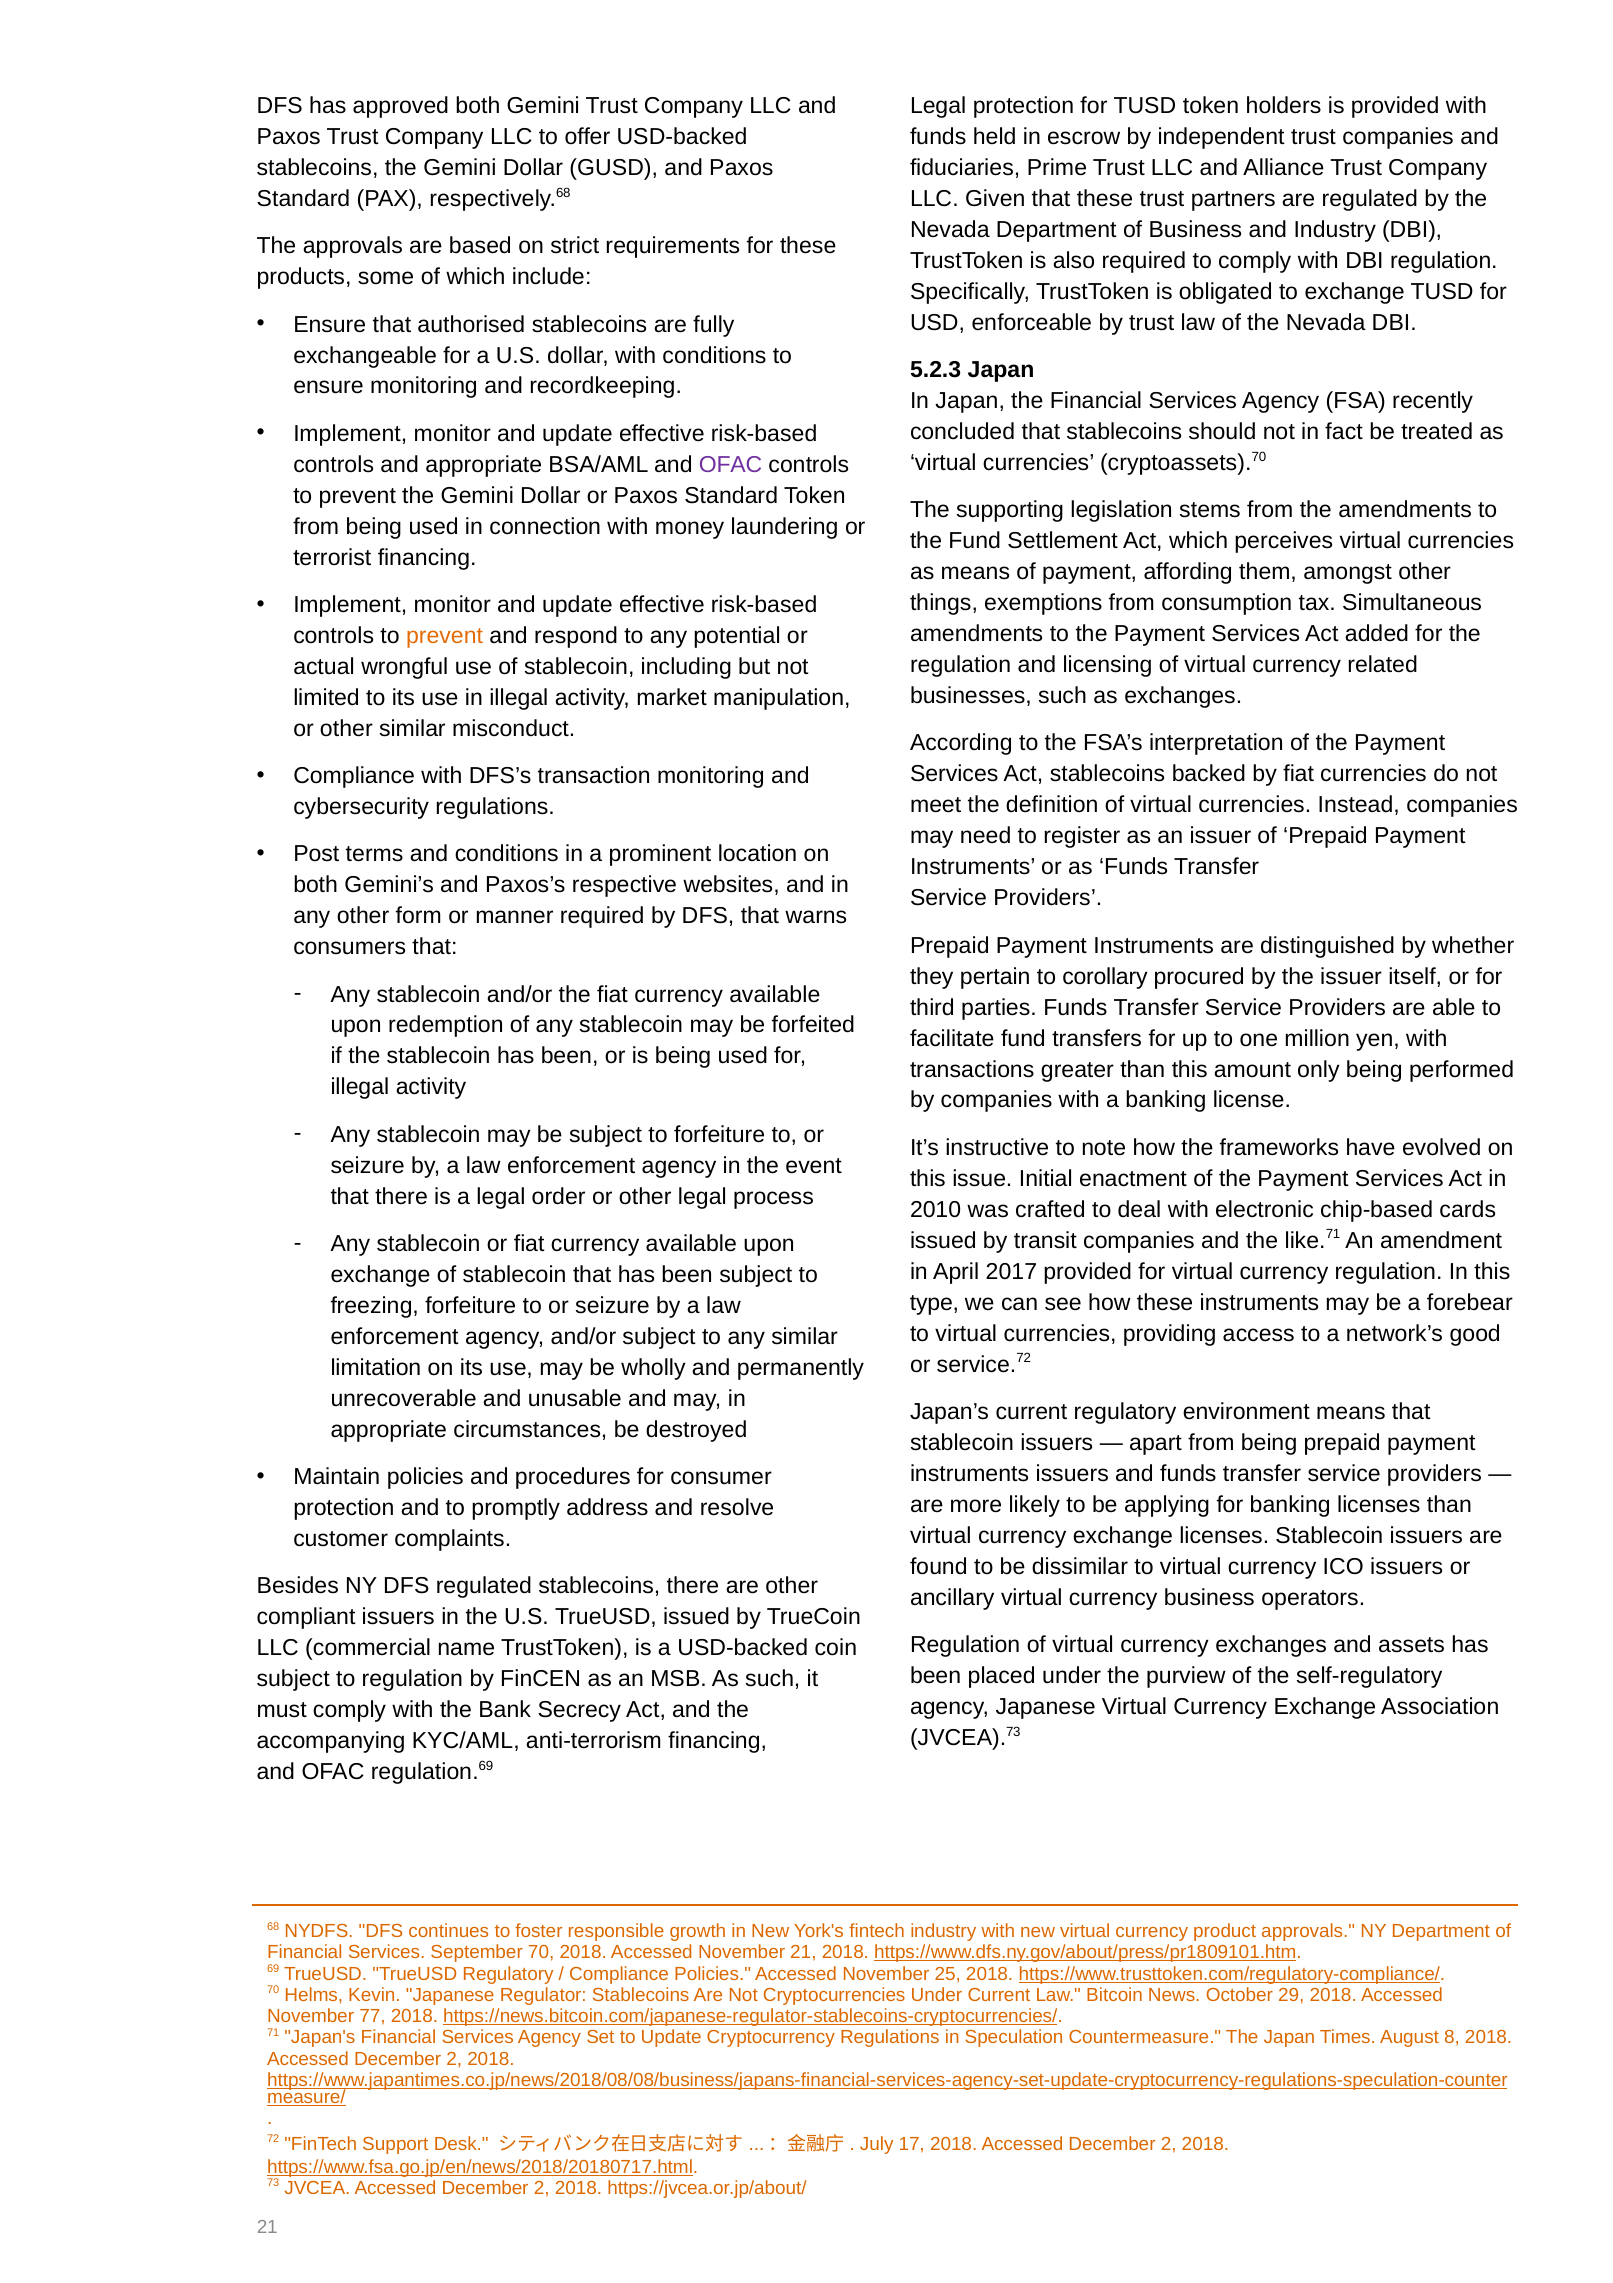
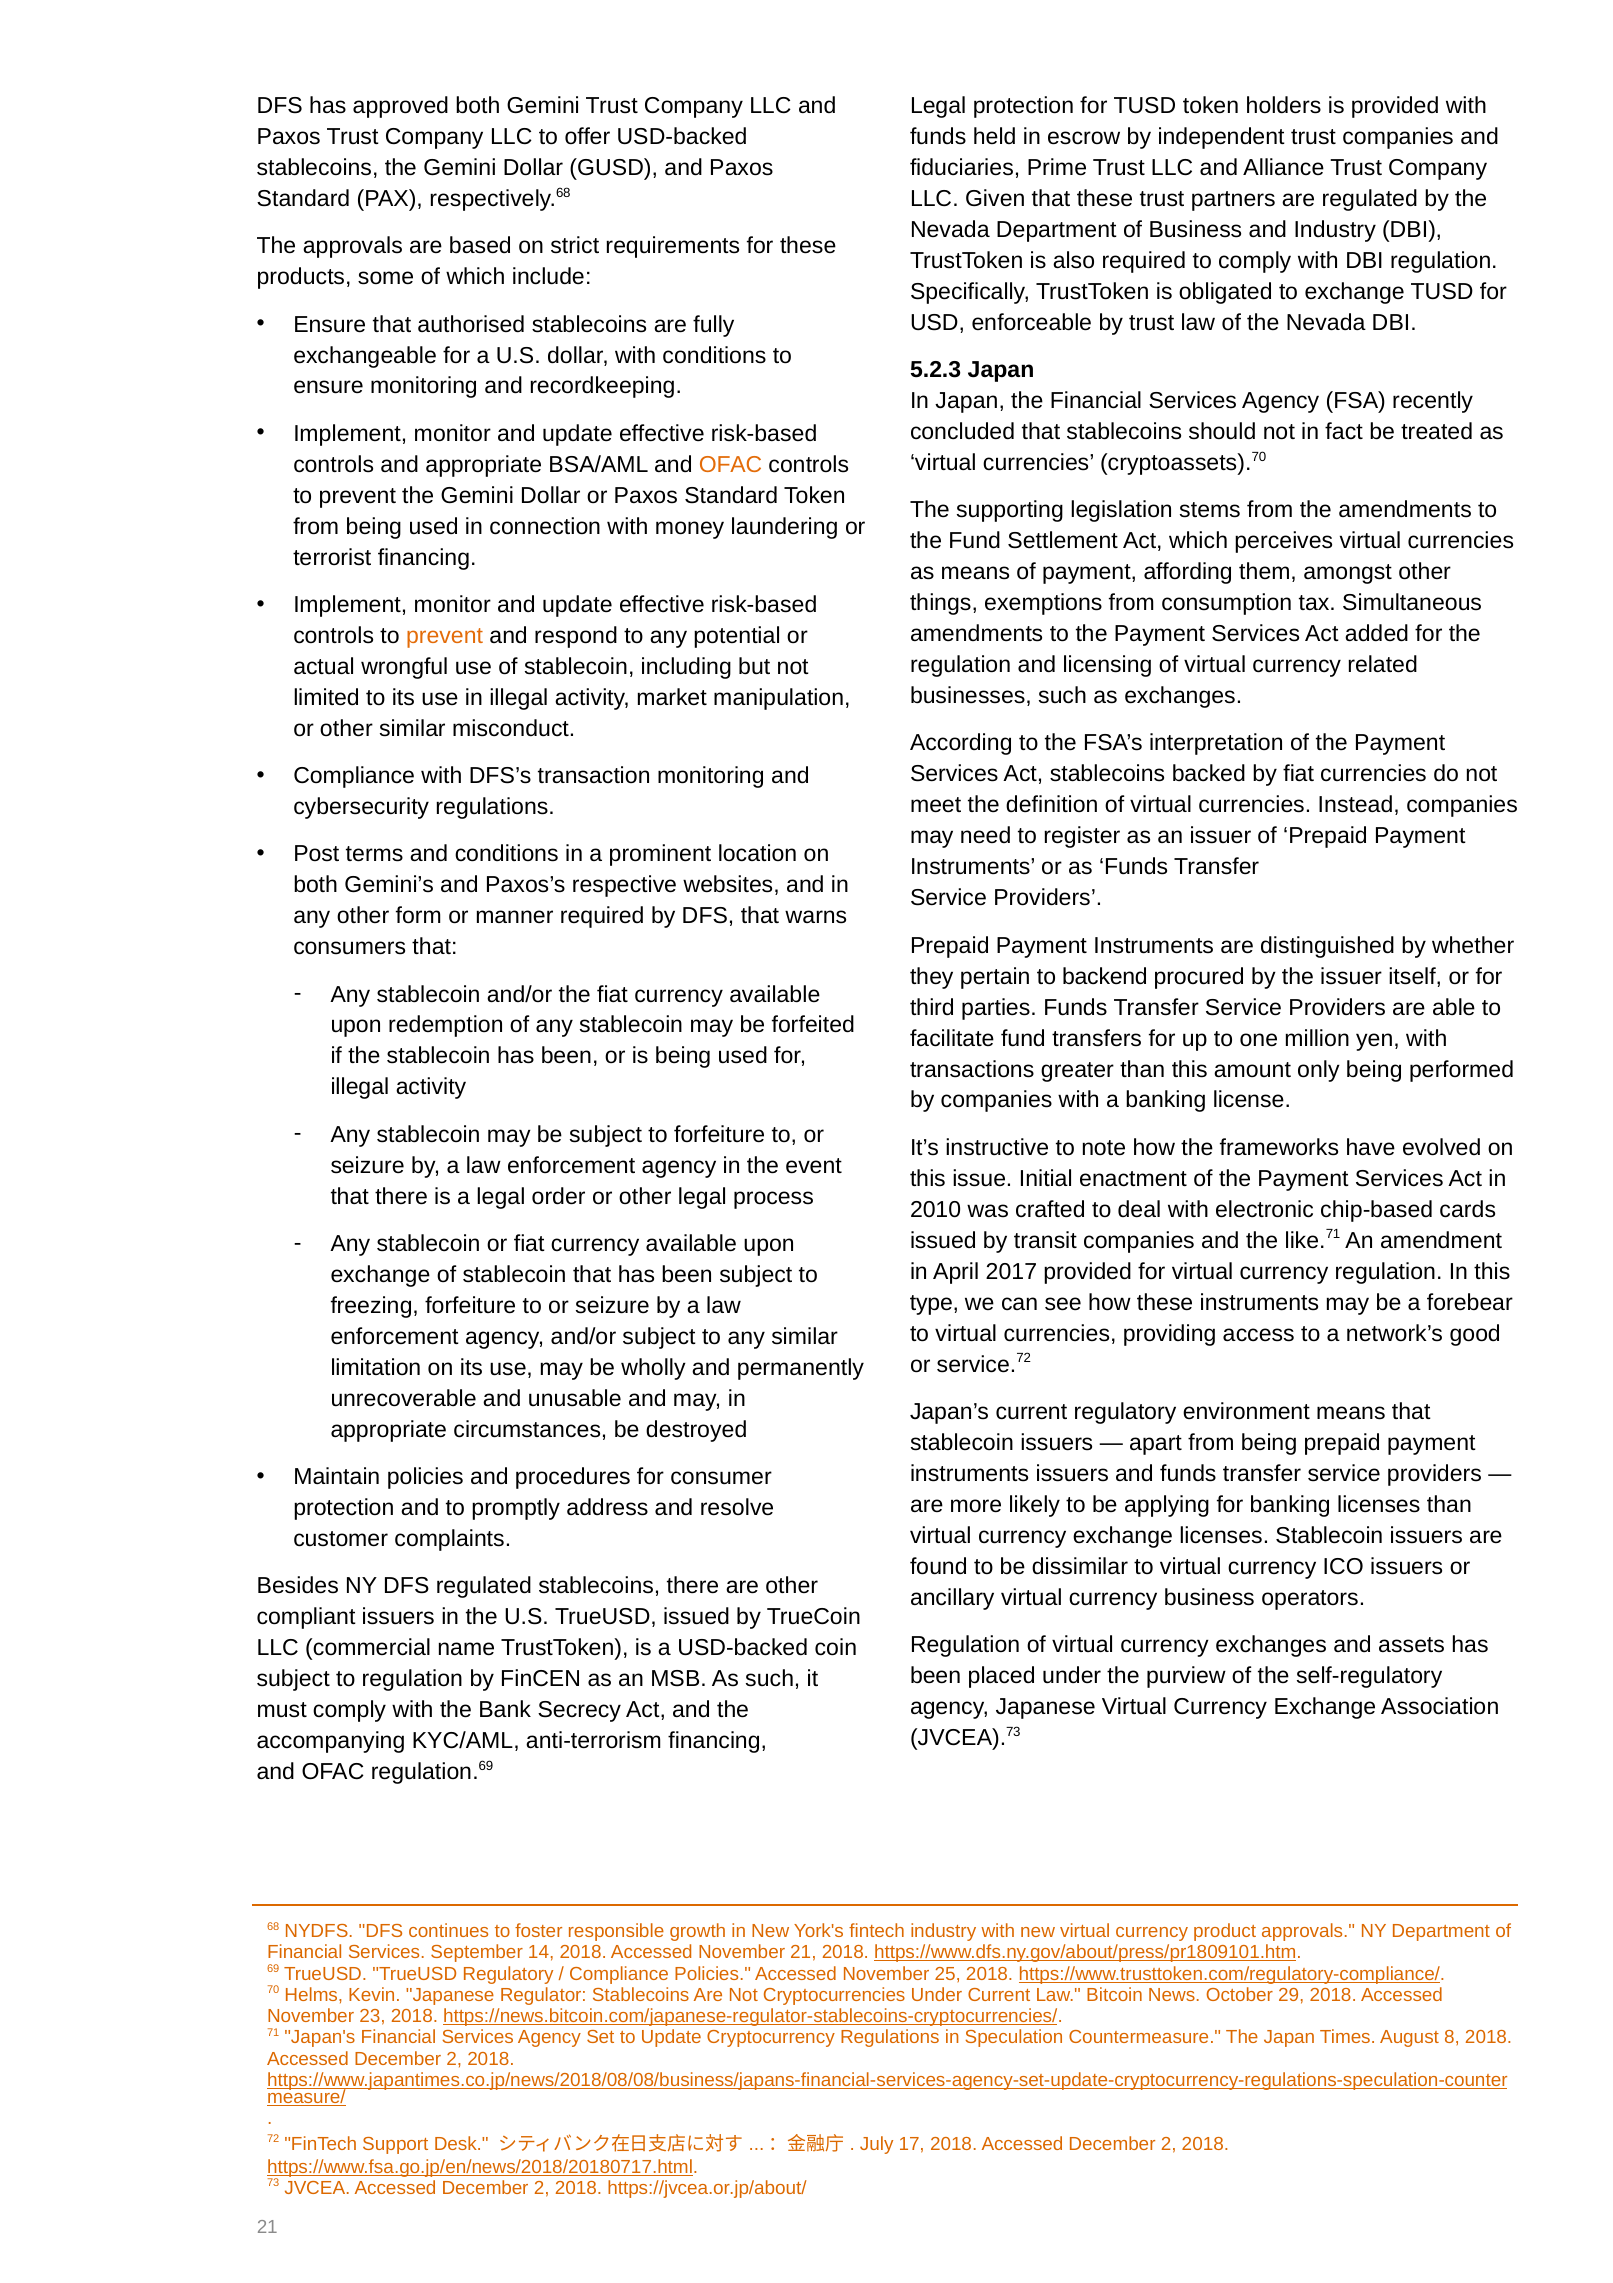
OFAC colour: purple -> orange (731, 465)
corollary: corollary -> backend (1105, 976)
September 70: 70 -> 14 (541, 1952)
77: 77 -> 23 (372, 2016)
